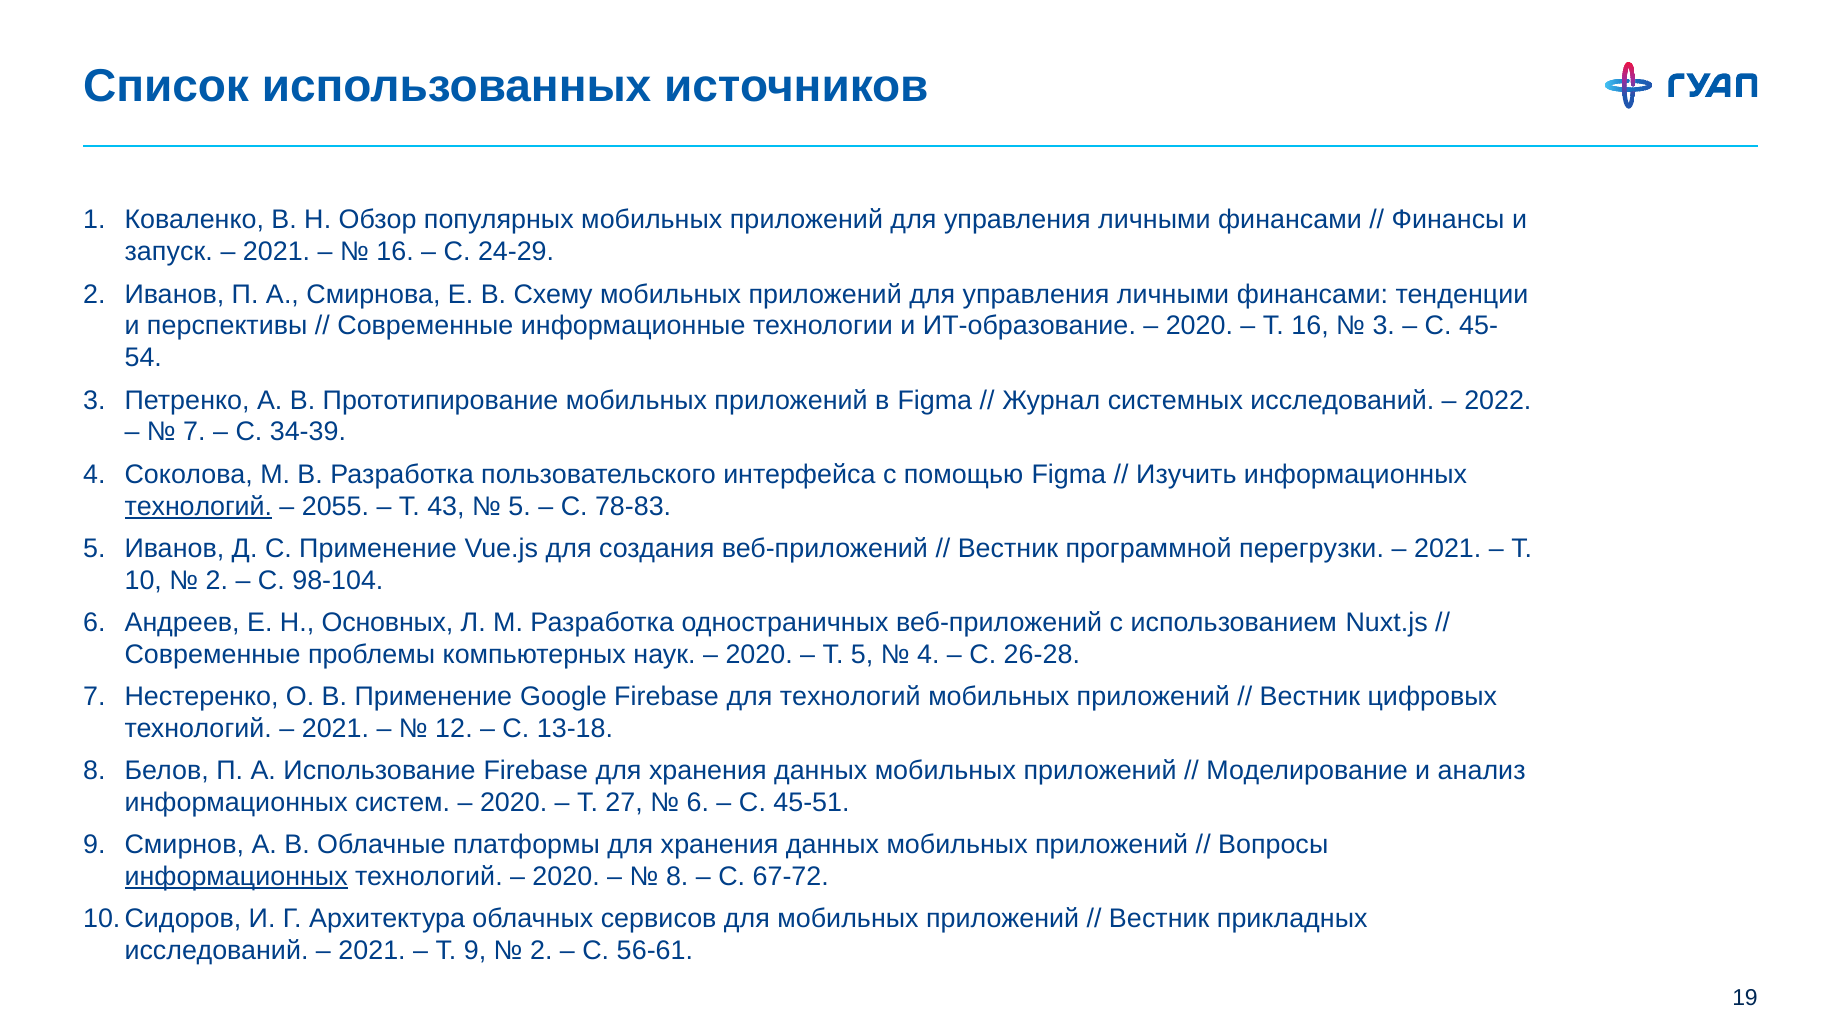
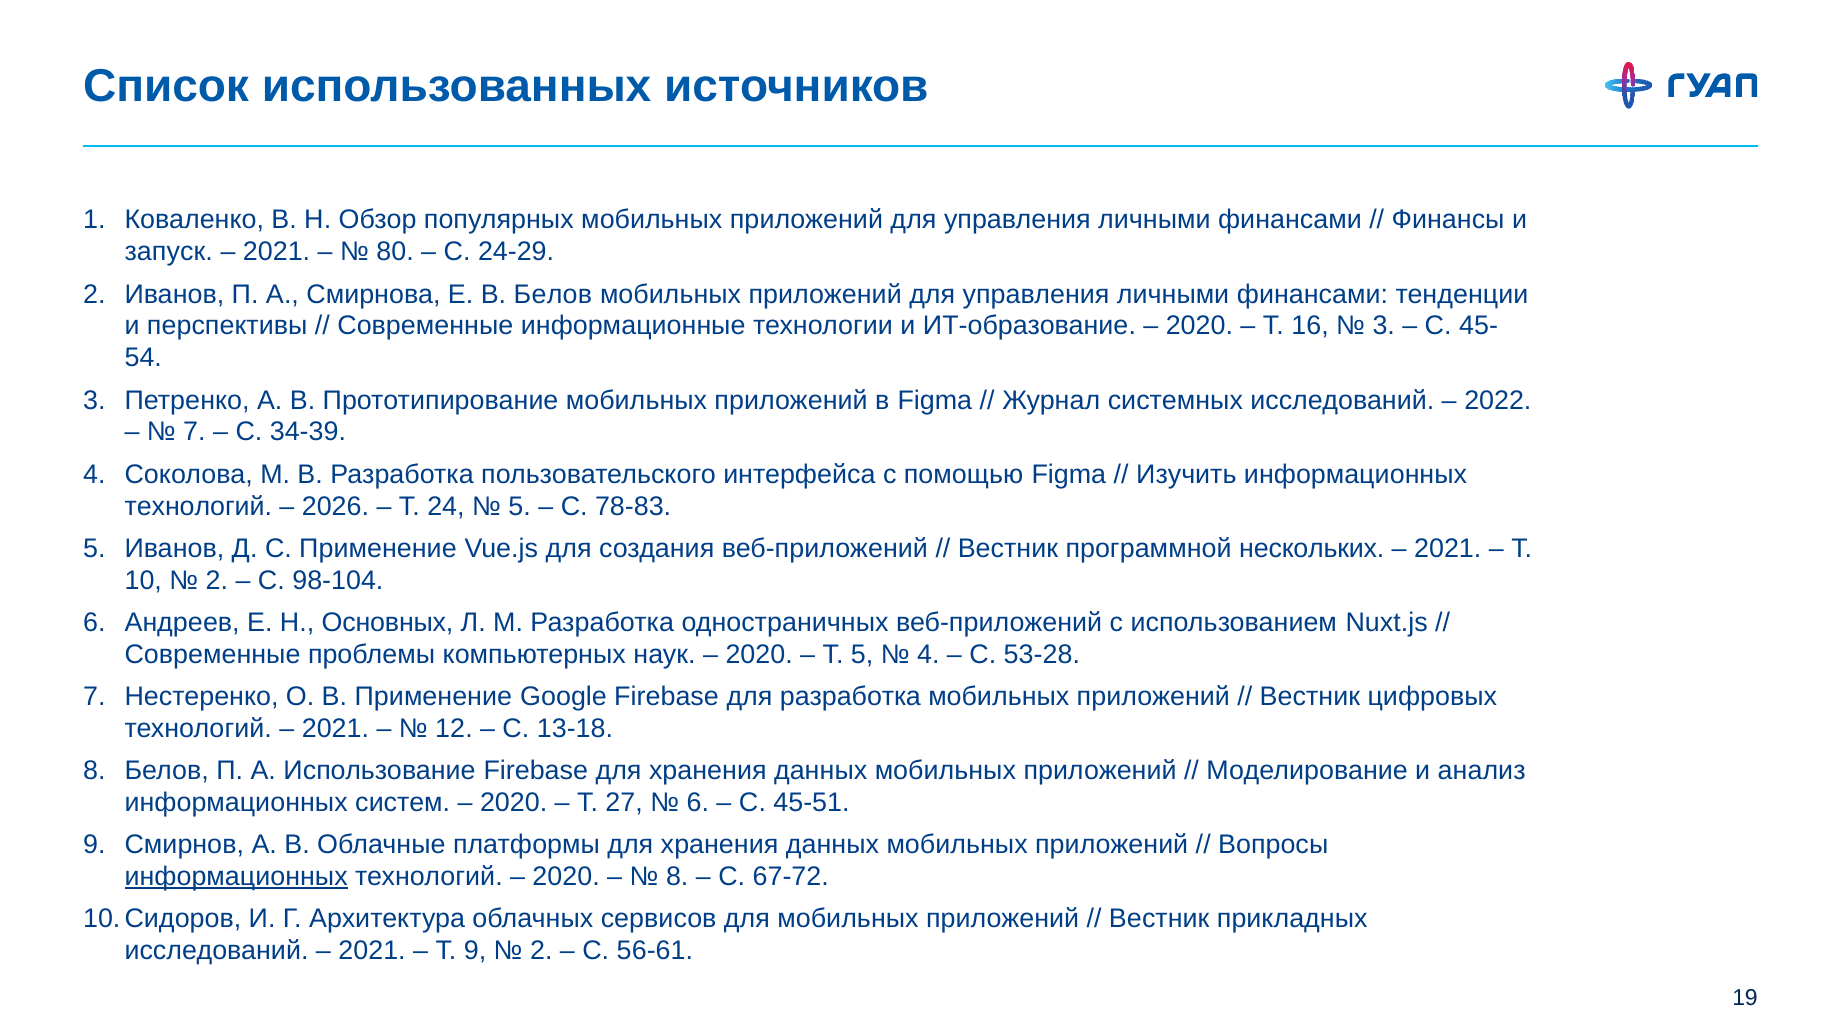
16: 16 -> 80 (395, 252)
В Схему: Схему -> Белов (553, 294)
технологий underline: present -> none (198, 506)
2055: 2055 -> 2026 (335, 506)
43: 43 -> 24 (446, 506)
перегрузки: перегрузки -> нескольких (1312, 549)
26-28: 26-28 -> 53-28 (1042, 655)
для технологий: технологий -> разработка (850, 697)
